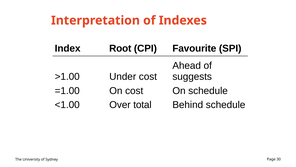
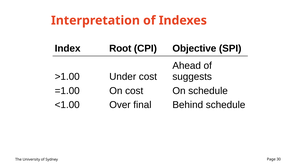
Favourite: Favourite -> Objective (194, 48)
total: total -> final (142, 105)
